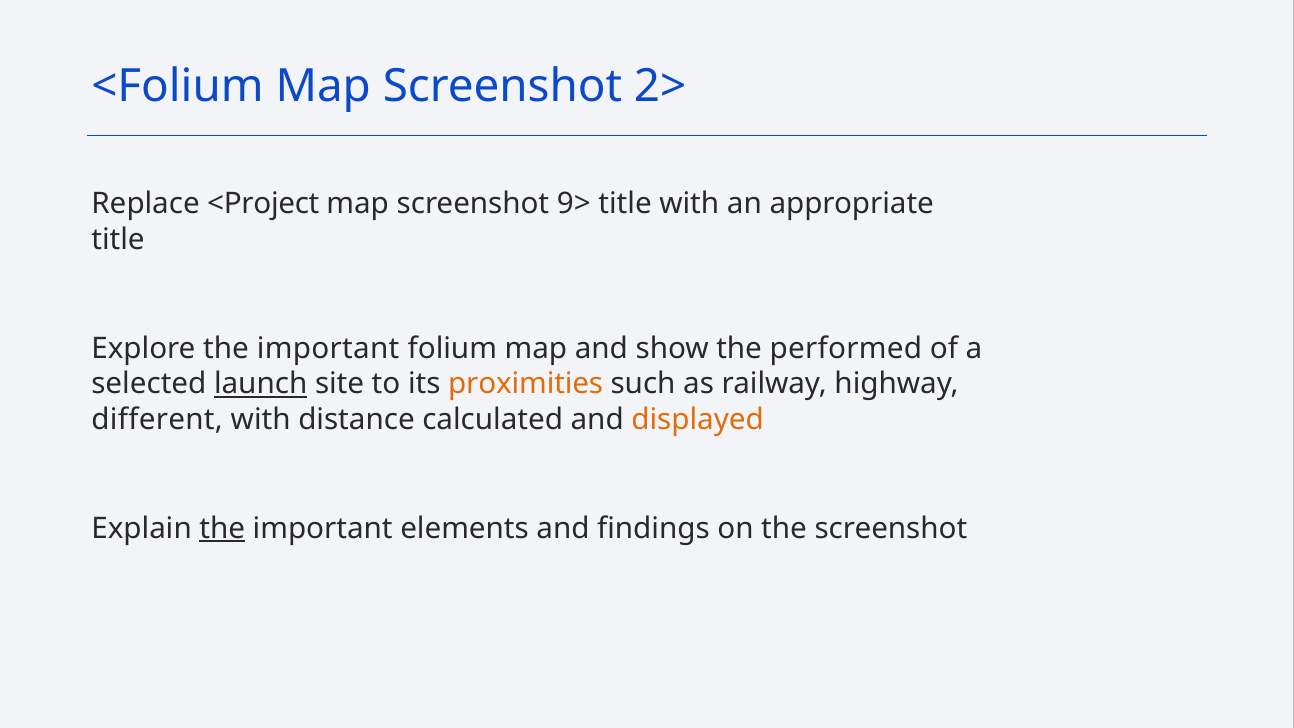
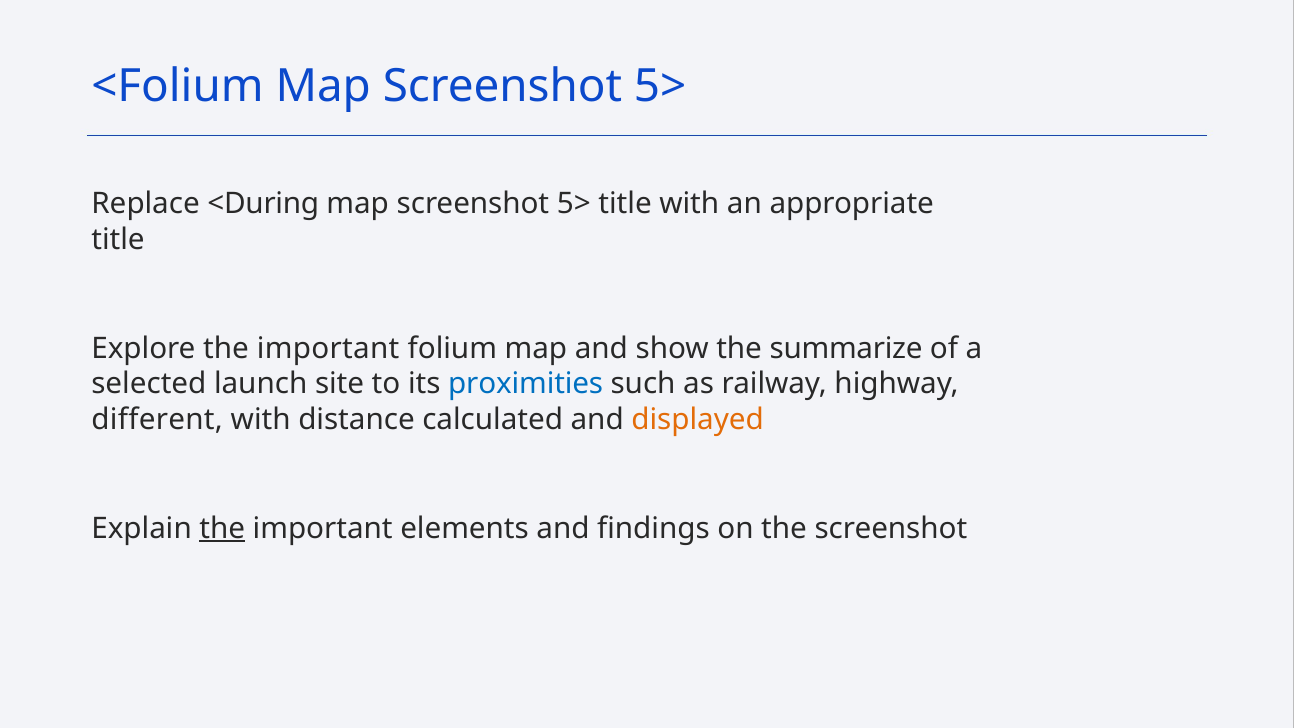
<Folium Map Screenshot 2>: 2> -> 5> (660, 86)
<Project: <Project -> <During (263, 204)
9>: 9> -> 5> (574, 204)
performed: performed -> summarize (846, 348)
launch underline: present -> none (261, 384)
proximities colour: orange -> blue (526, 384)
